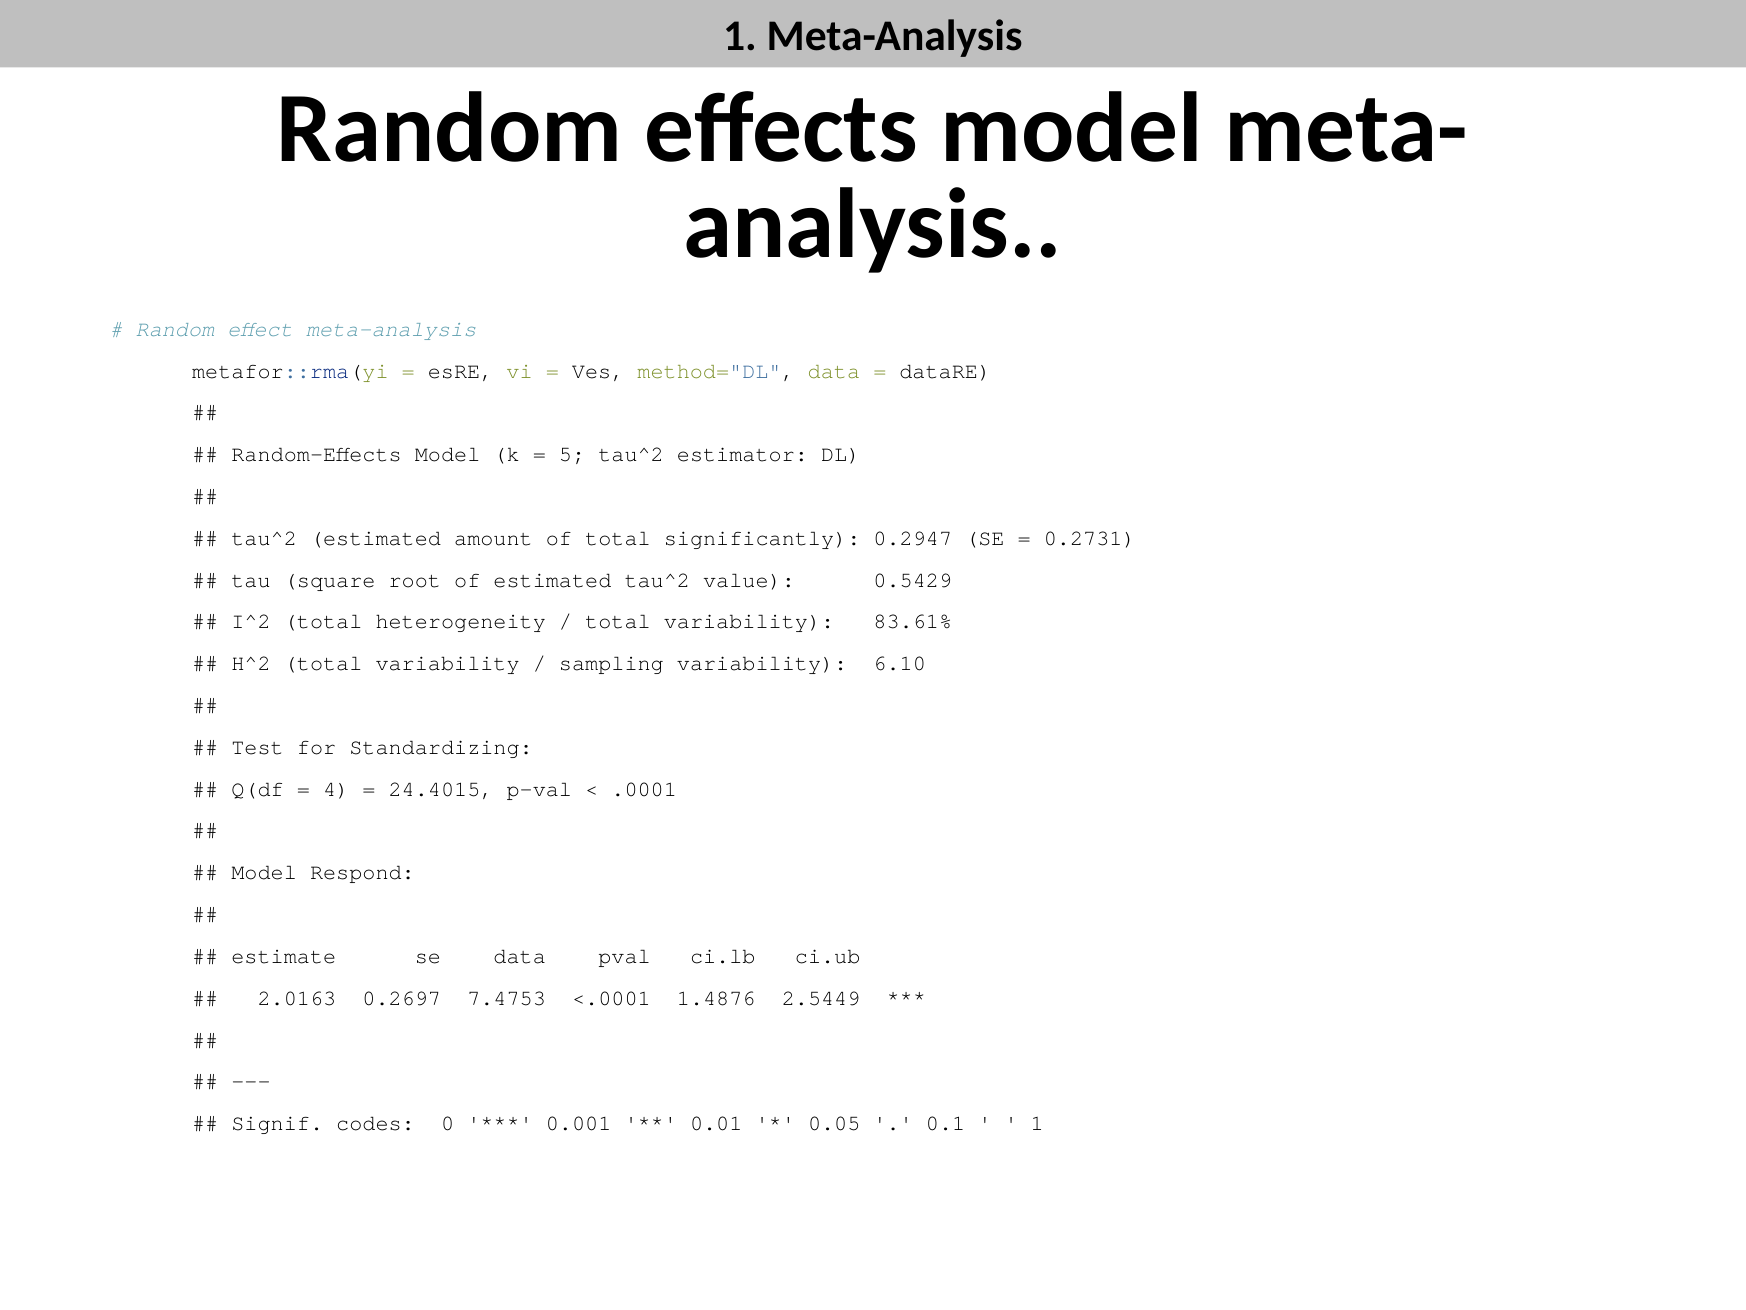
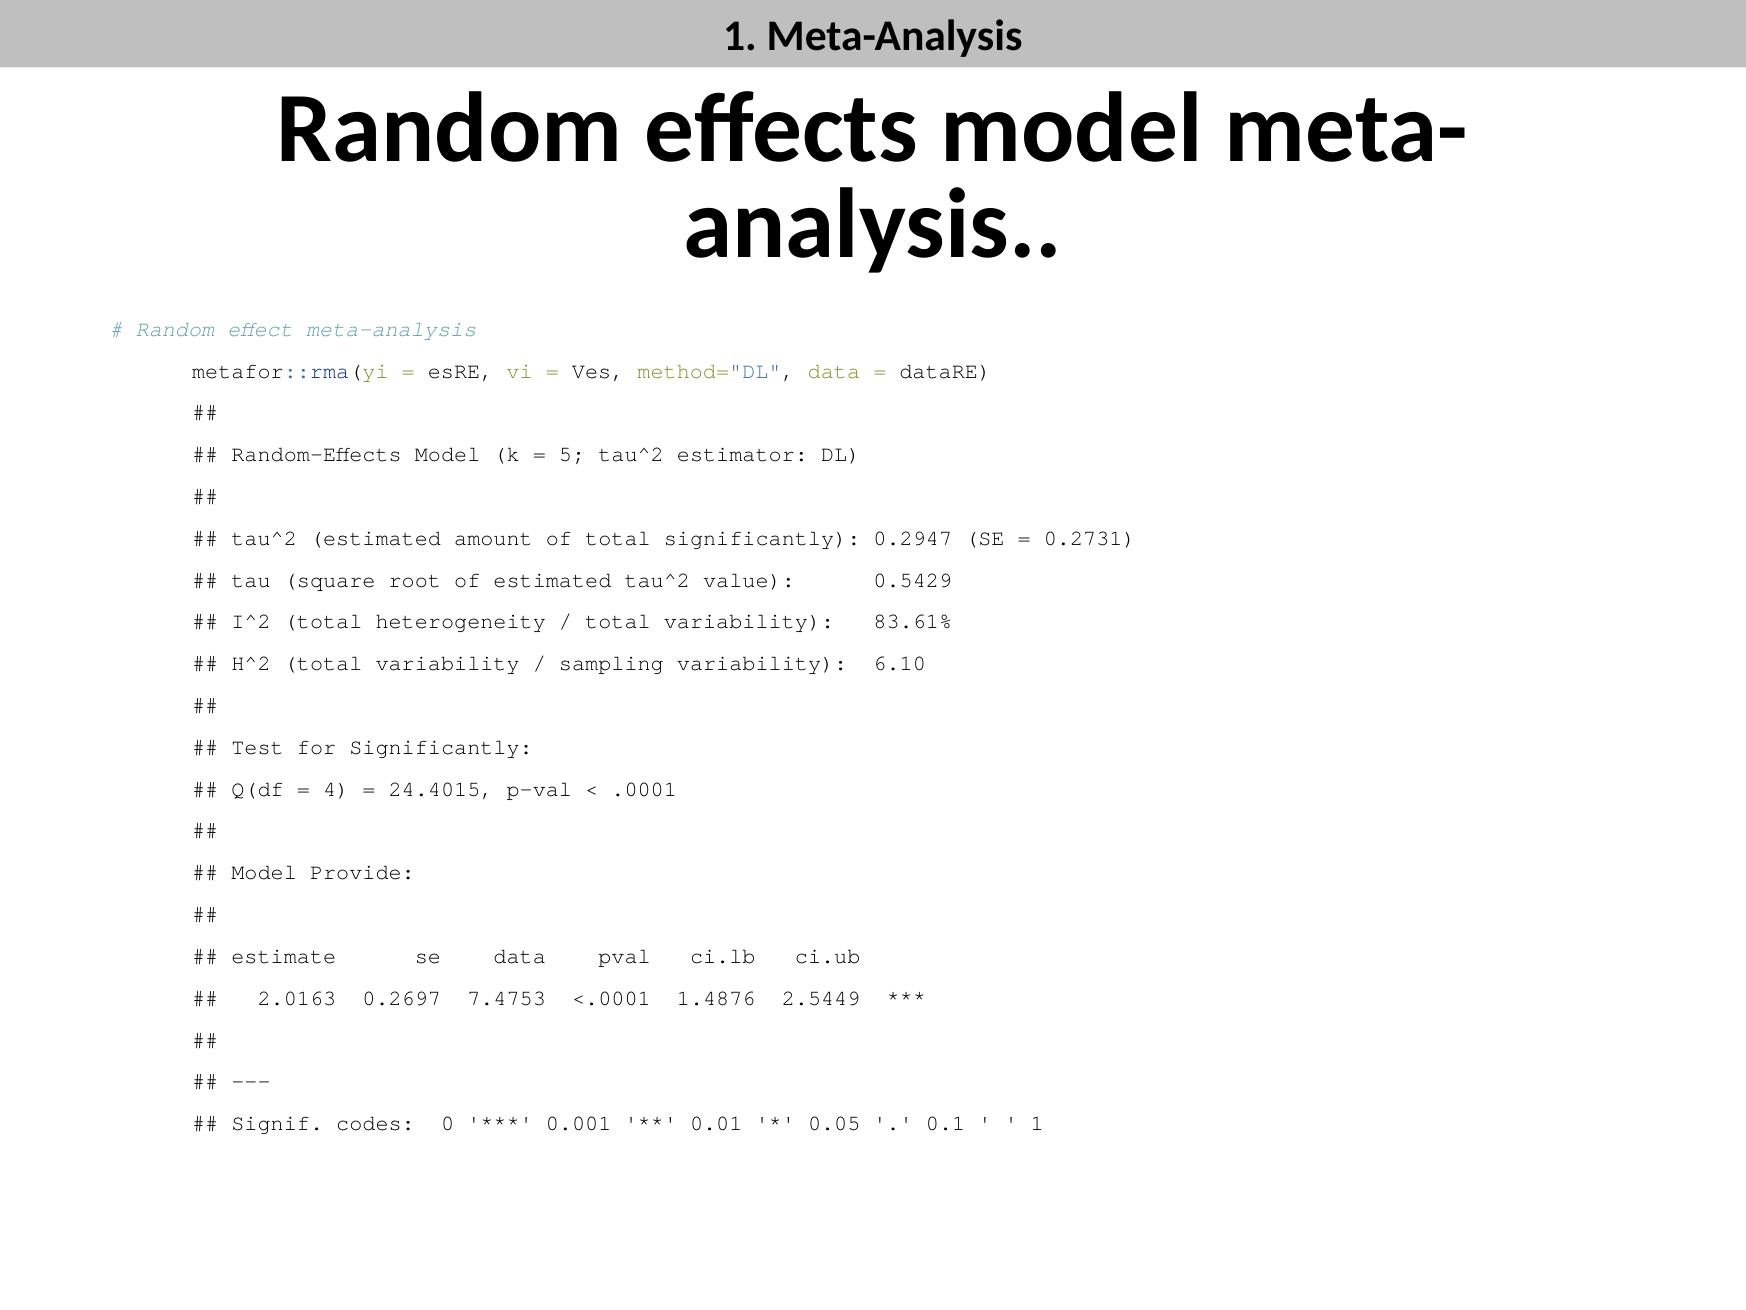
for Standardizing: Standardizing -> Significantly (441, 747)
Respond: Respond -> Provide (362, 872)
